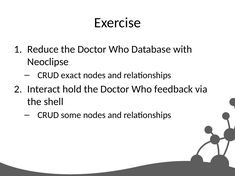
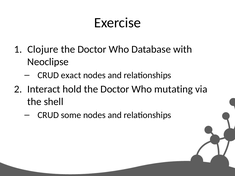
Reduce: Reduce -> Clojure (43, 49)
feedback: feedback -> mutating (174, 89)
